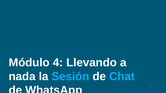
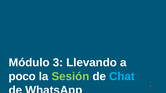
4: 4 -> 3 (58, 63)
nada: nada -> poco (22, 77)
Sesión colour: light blue -> light green (70, 77)
